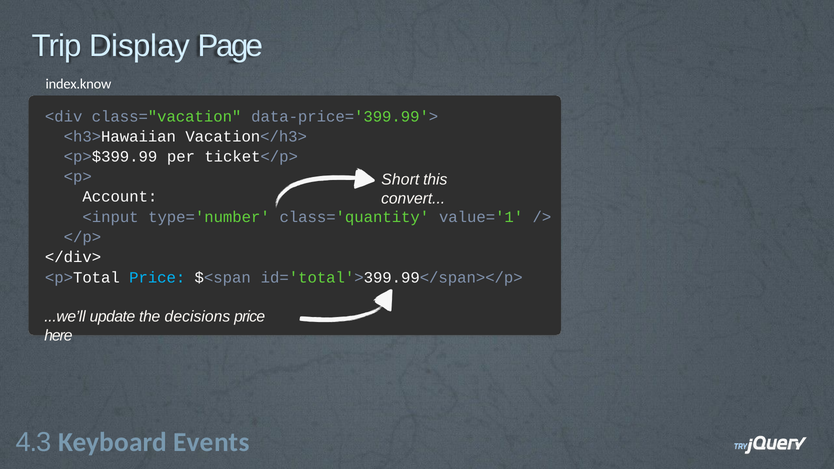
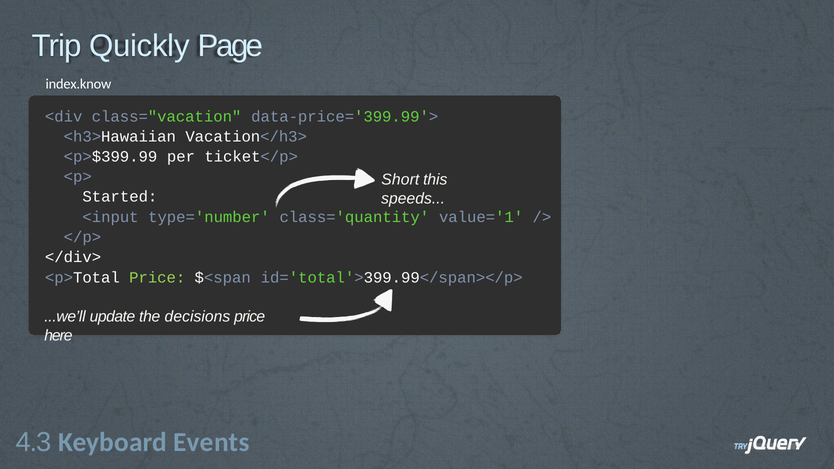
Display: Display -> Quickly (139, 46)
Account: Account -> Started (120, 197)
convert: convert -> speeds (413, 199)
Price colour: light blue -> light green (157, 278)
